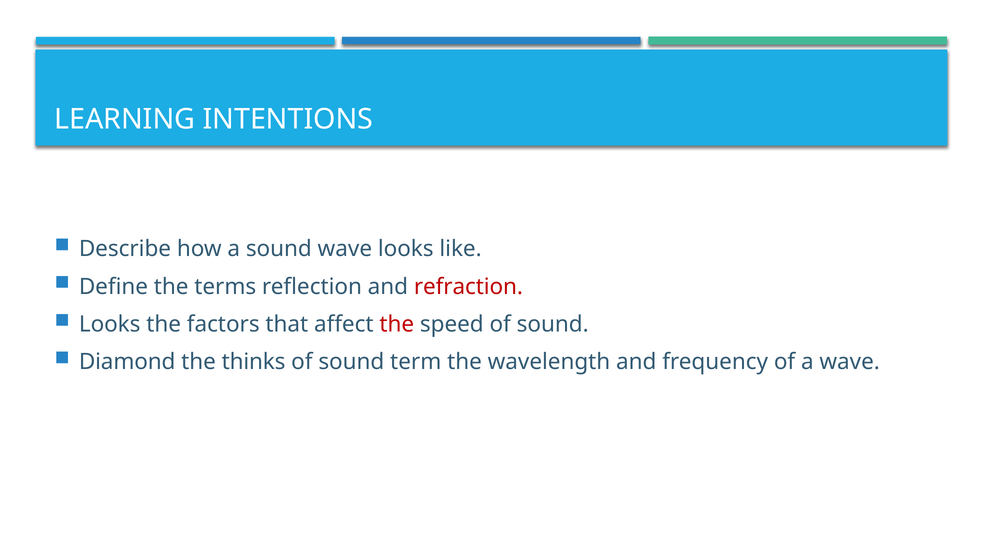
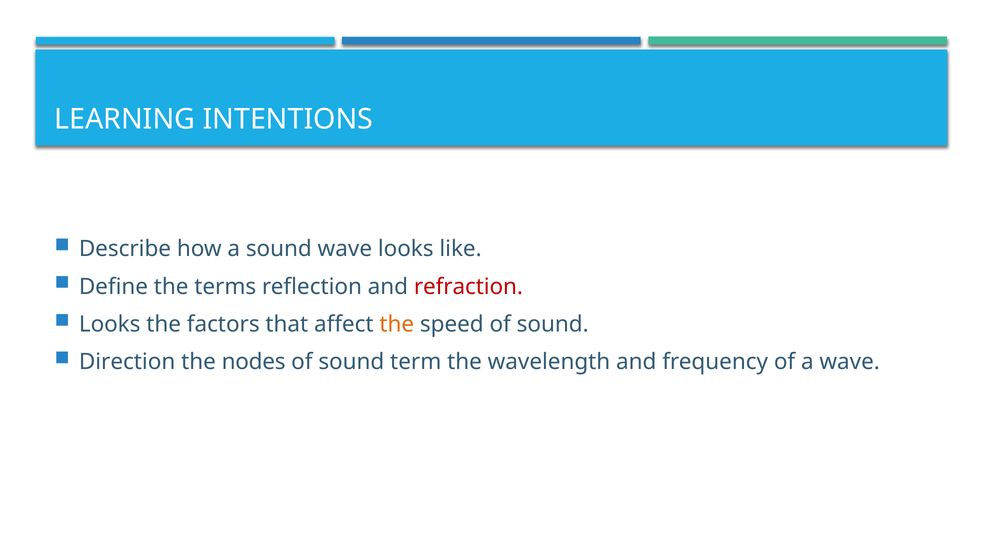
the colour: red -> orange (397, 324)
Diamond: Diamond -> Direction (127, 362)
thinks: thinks -> nodes (254, 362)
